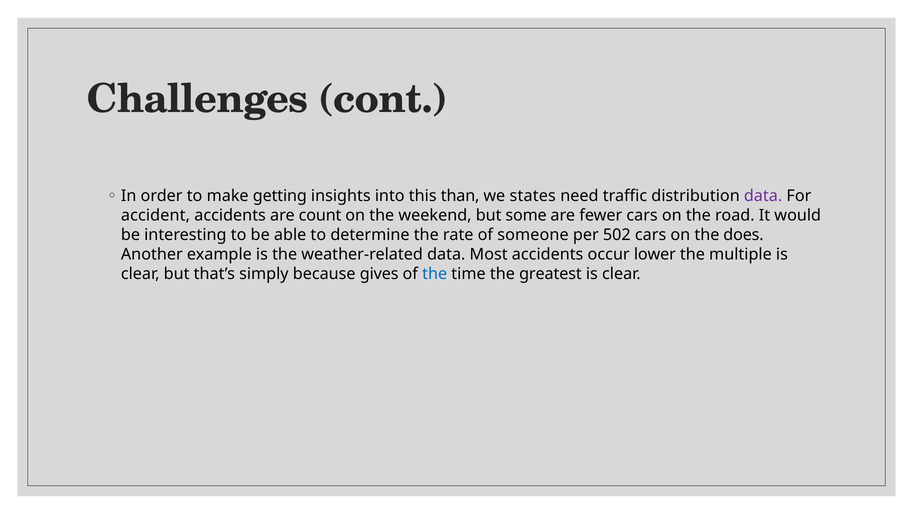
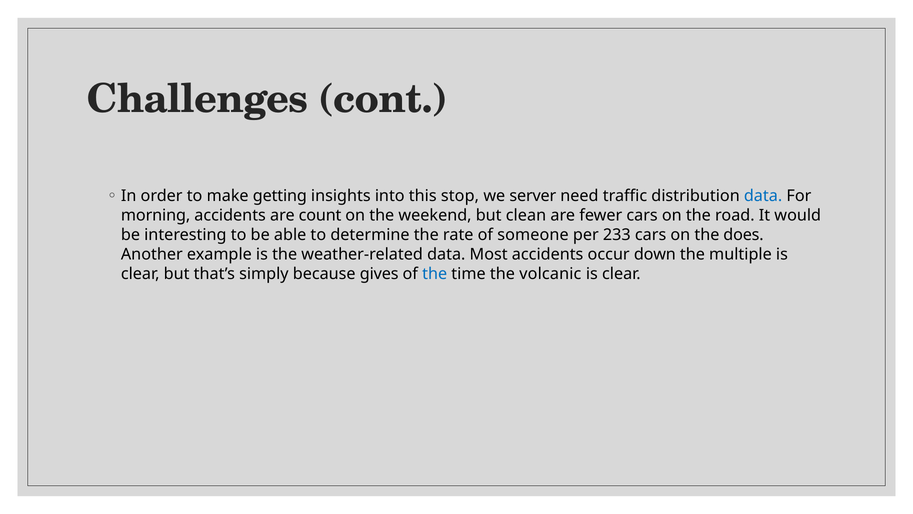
than: than -> stop (460, 196)
states: states -> server (533, 196)
data colour: purple -> blue (763, 196)
accident: accident -> morning (156, 215)
some: some -> clean (526, 215)
502: 502 -> 233 (617, 235)
lower: lower -> down (655, 254)
greatest: greatest -> volcanic (550, 274)
